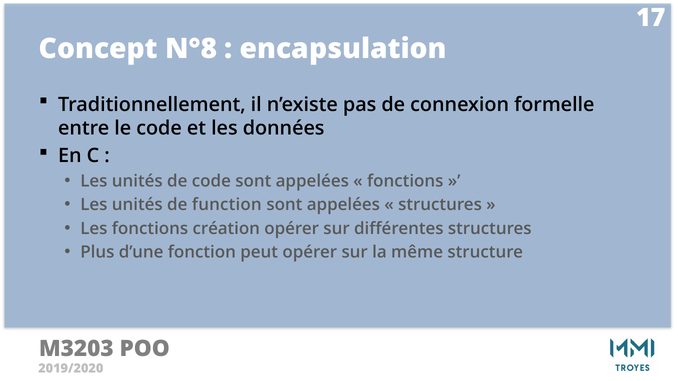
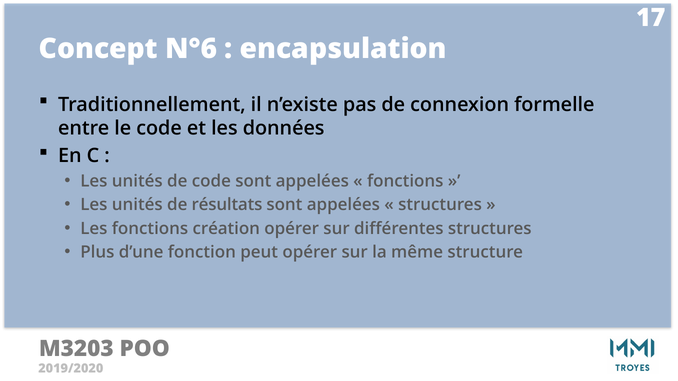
N°8: N°8 -> N°6 (191, 49)
function: function -> résultats (227, 205)
